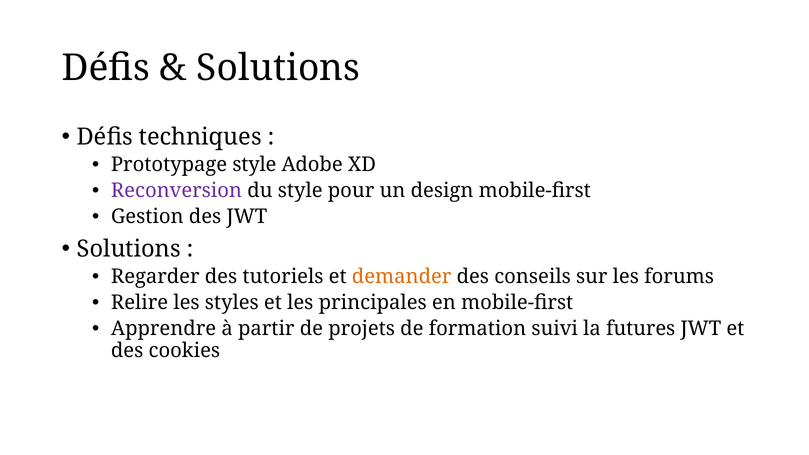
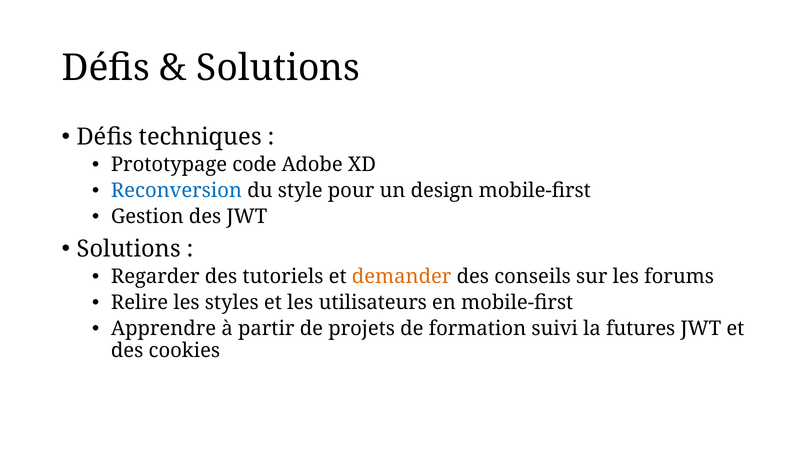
Prototypage style: style -> code (254, 165)
Reconversion colour: purple -> blue (177, 191)
principales: principales -> utilisateurs (373, 303)
